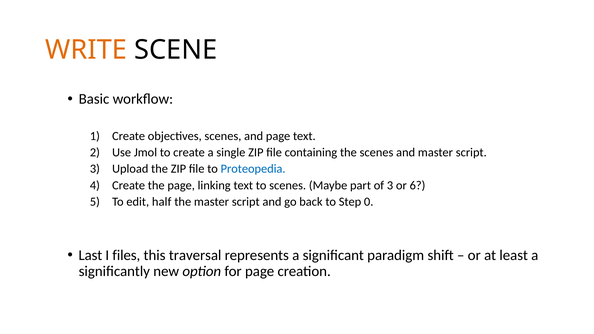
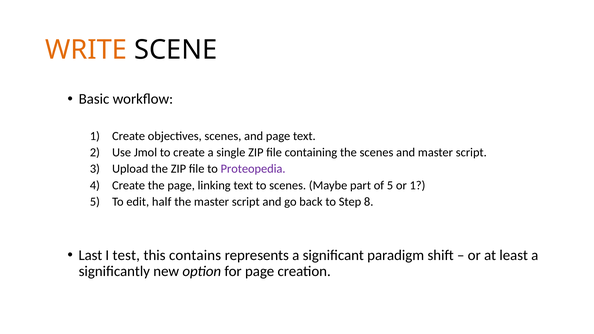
Proteopedia colour: blue -> purple (253, 169)
of 3: 3 -> 5 (390, 185)
or 6: 6 -> 1 (418, 185)
0: 0 -> 8 (369, 202)
files: files -> test (126, 255)
traversal: traversal -> contains (195, 255)
